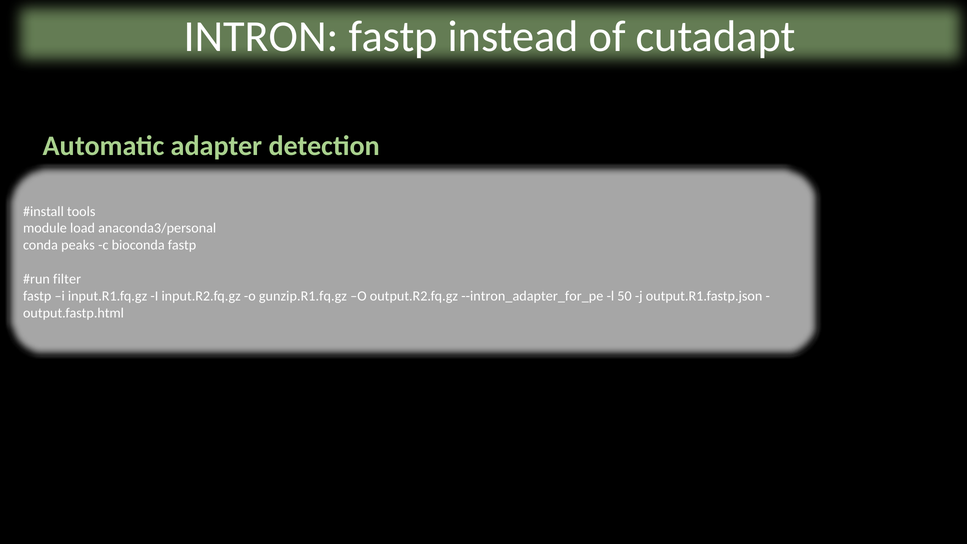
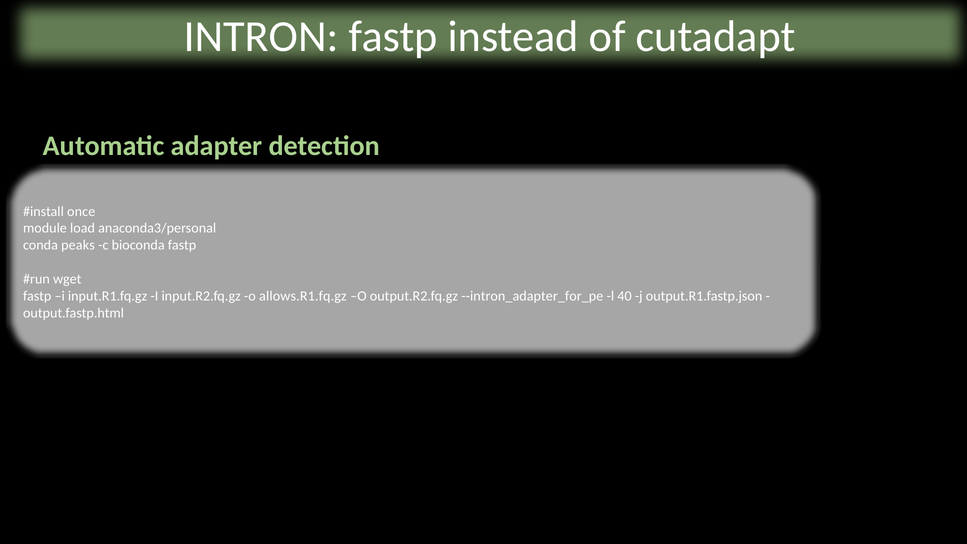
tools: tools -> once (81, 211)
filter: filter -> wget (67, 279)
gunzip.R1.fq.gz: gunzip.R1.fq.gz -> allows.R1.fq.gz (303, 296)
50: 50 -> 40 (625, 296)
